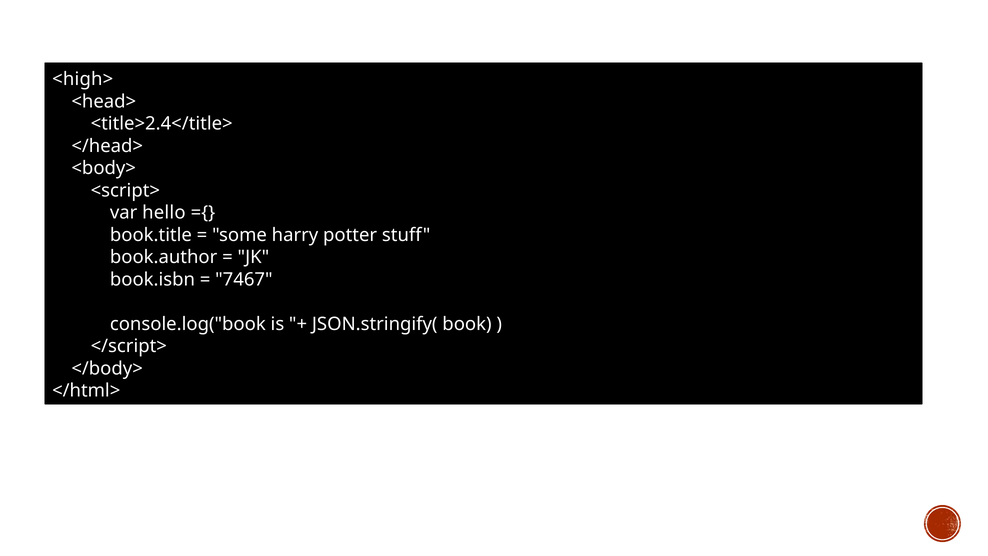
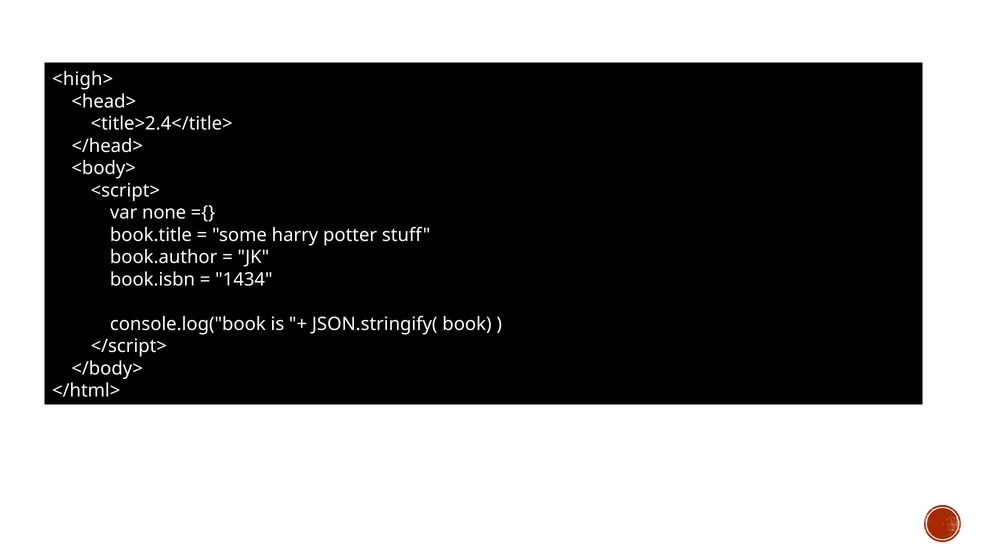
hello: hello -> none (164, 213)
7467: 7467 -> 1434 (244, 279)
